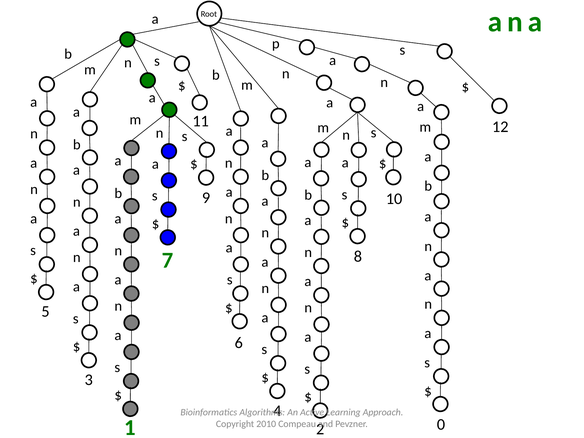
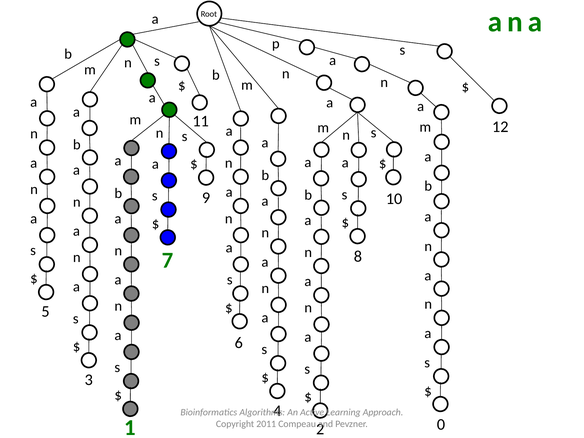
2010: 2010 -> 2011 (266, 424)
